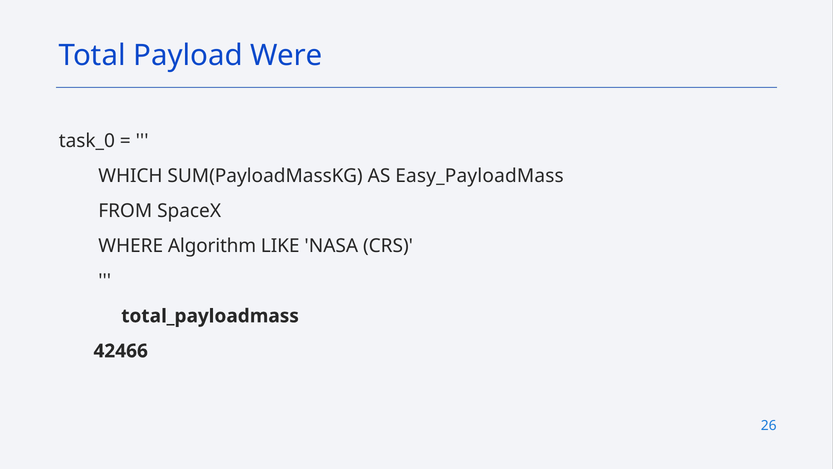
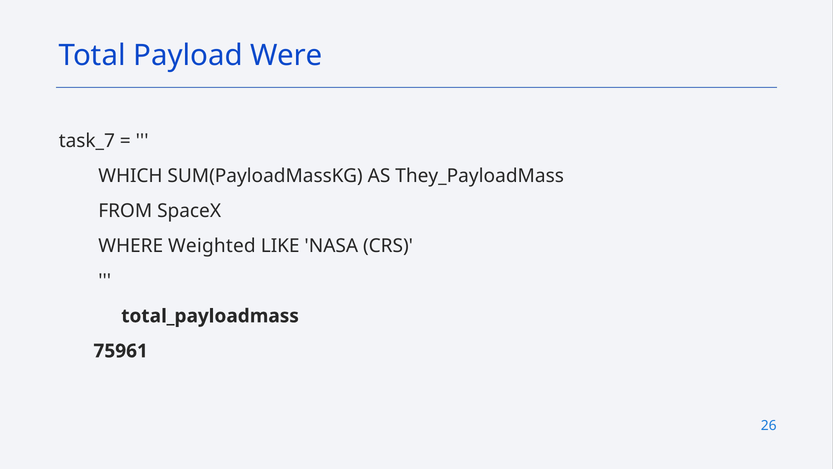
task_0: task_0 -> task_7 (87, 141)
Easy_PayloadMass: Easy_PayloadMass -> They_PayloadMass (480, 176)
Algorithm: Algorithm -> Weighted (212, 246)
42466: 42466 -> 75961 (121, 351)
